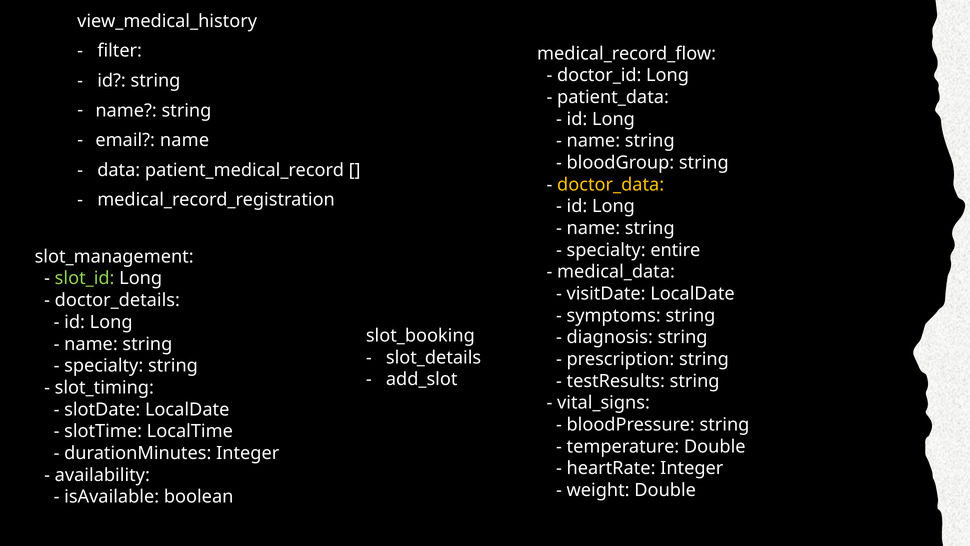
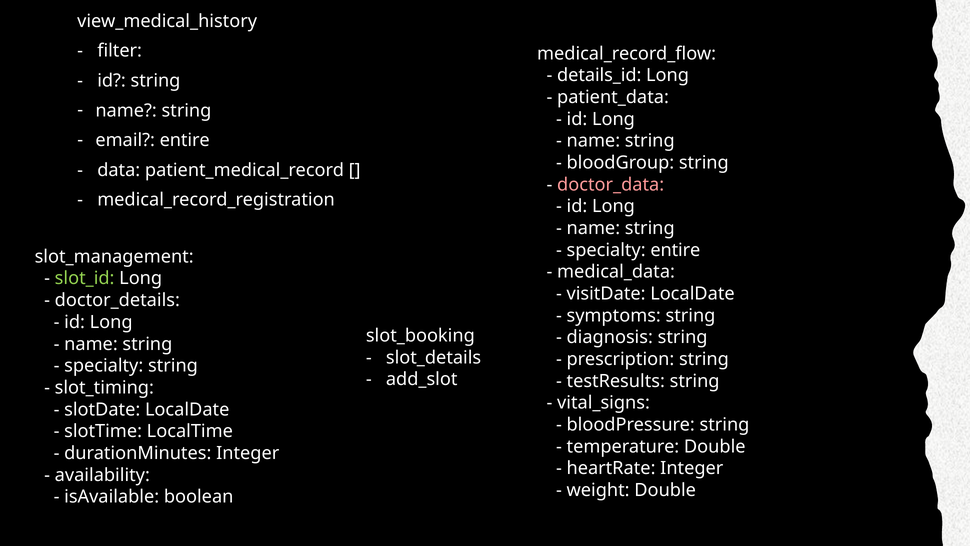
doctor_id: doctor_id -> details_id (599, 75)
email name: name -> entire (185, 140)
doctor_data colour: yellow -> pink (611, 184)
